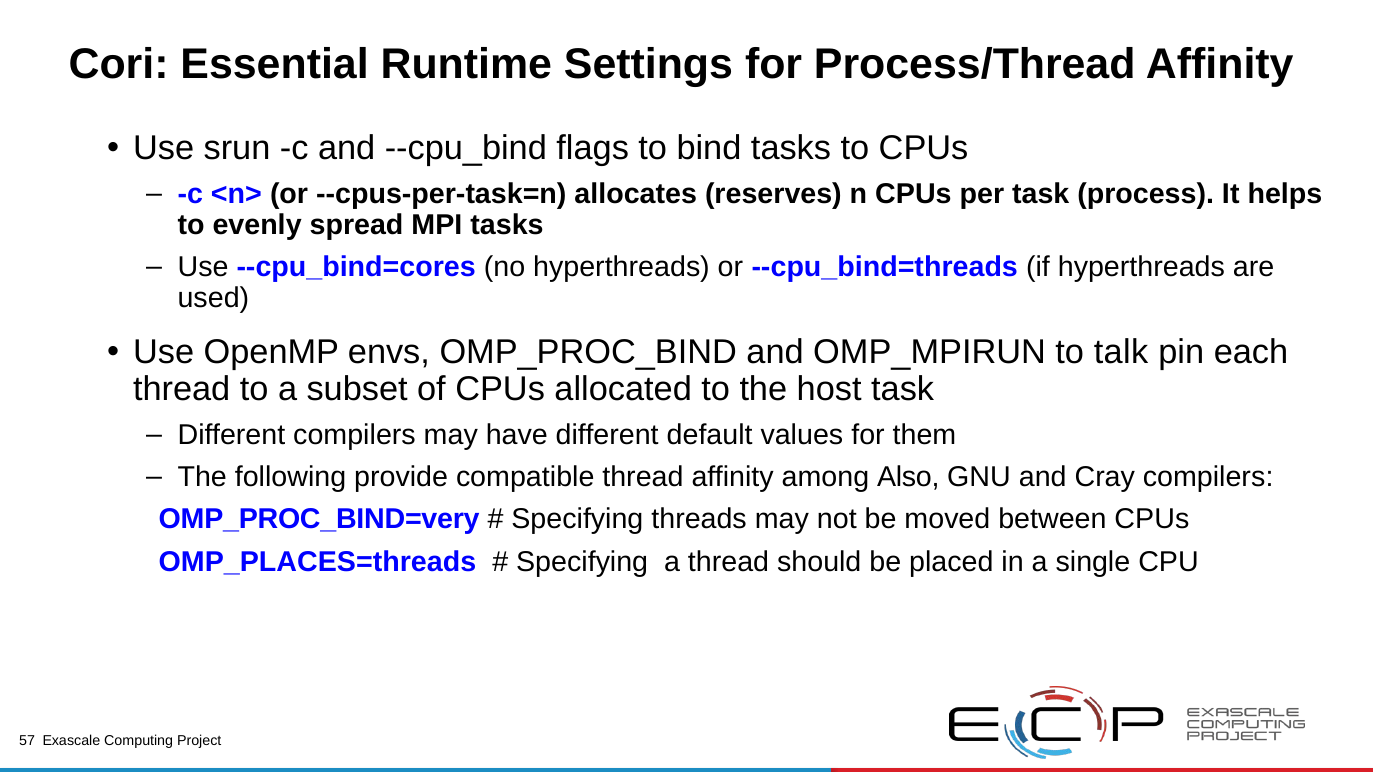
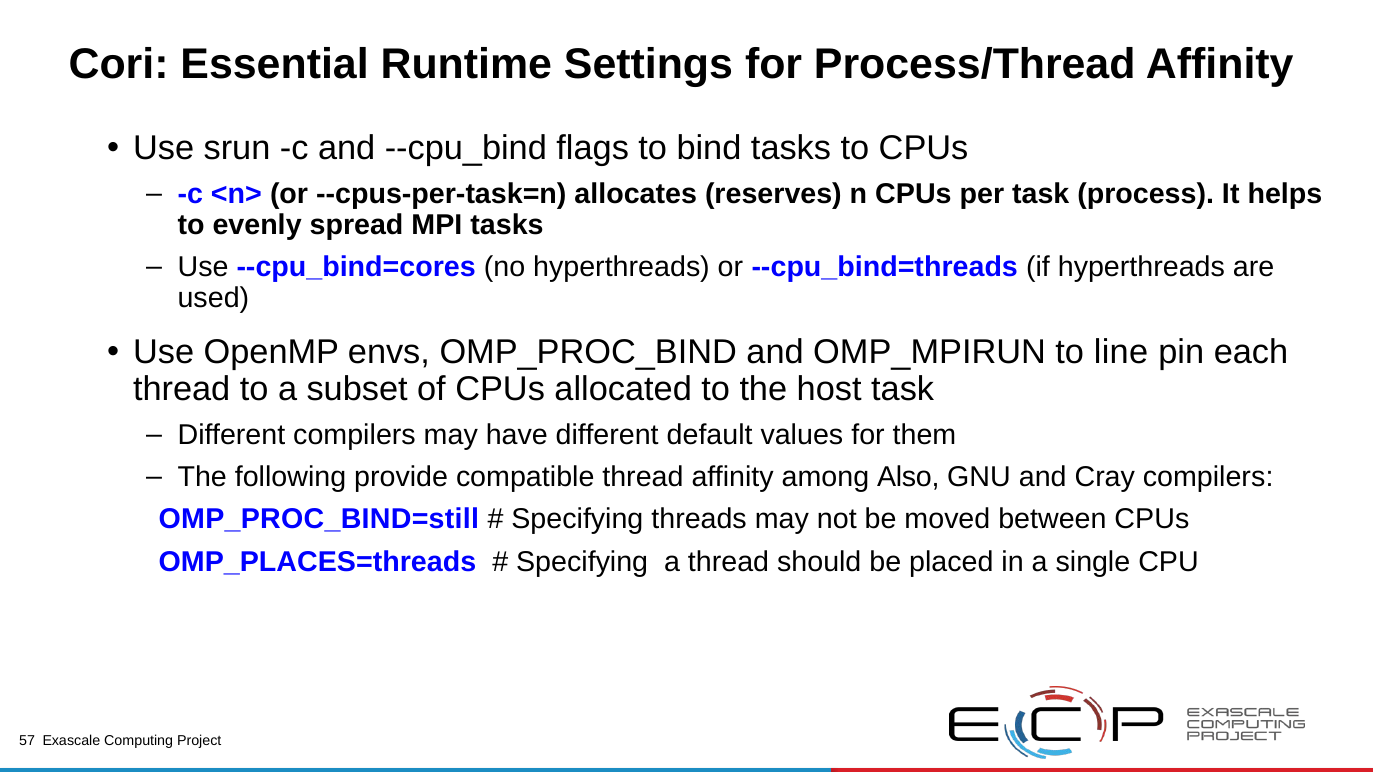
talk: talk -> line (1121, 352)
OMP_PROC_BIND=very: OMP_PROC_BIND=very -> OMP_PROC_BIND=still (319, 520)
